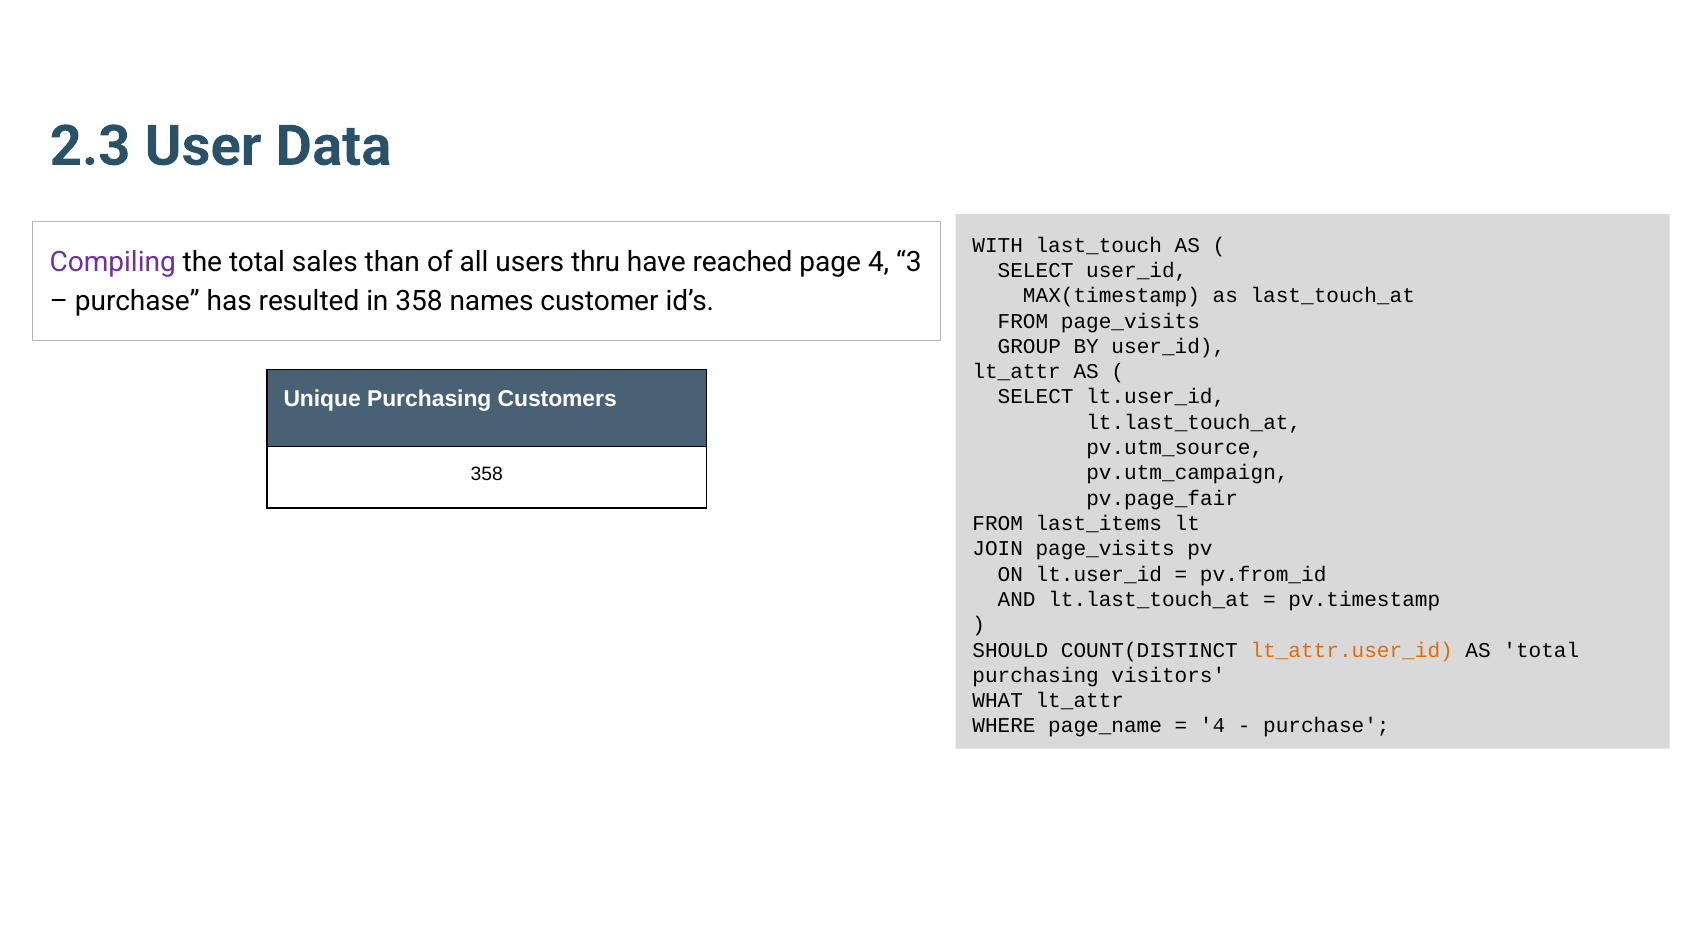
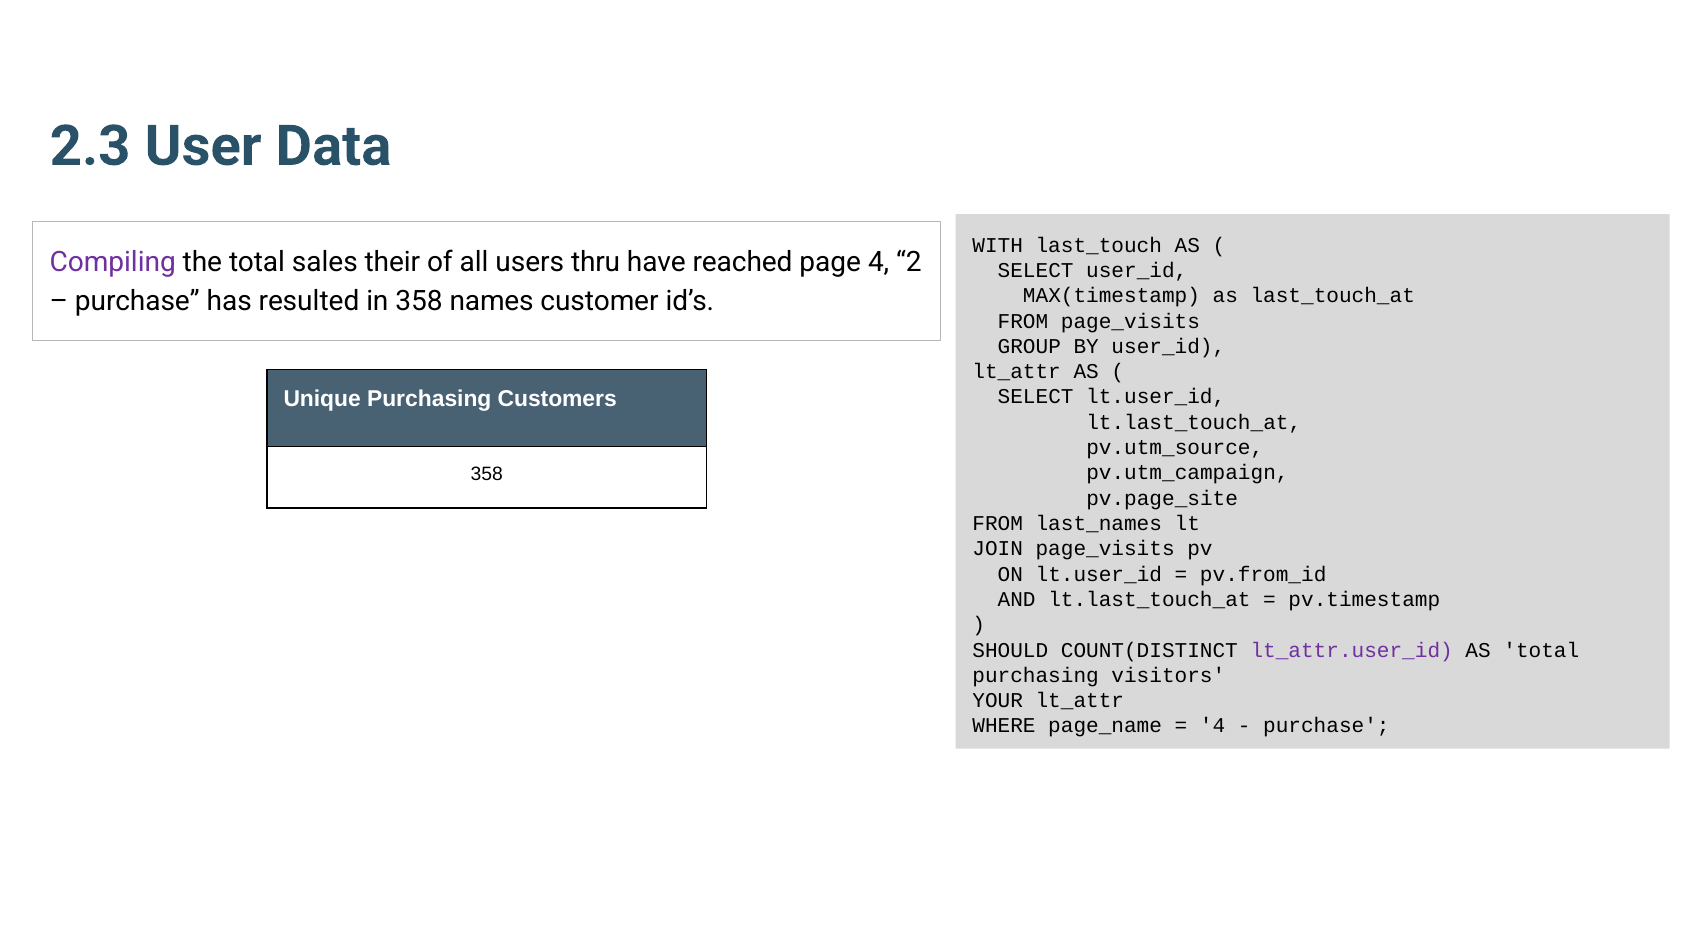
than: than -> their (392, 262)
3: 3 -> 2 (909, 262)
pv.page_fair: pv.page_fair -> pv.page_site (1162, 498)
last_items: last_items -> last_names (1099, 523)
lt_attr.user_id colour: orange -> purple (1352, 650)
WHAT: WHAT -> YOUR (998, 701)
